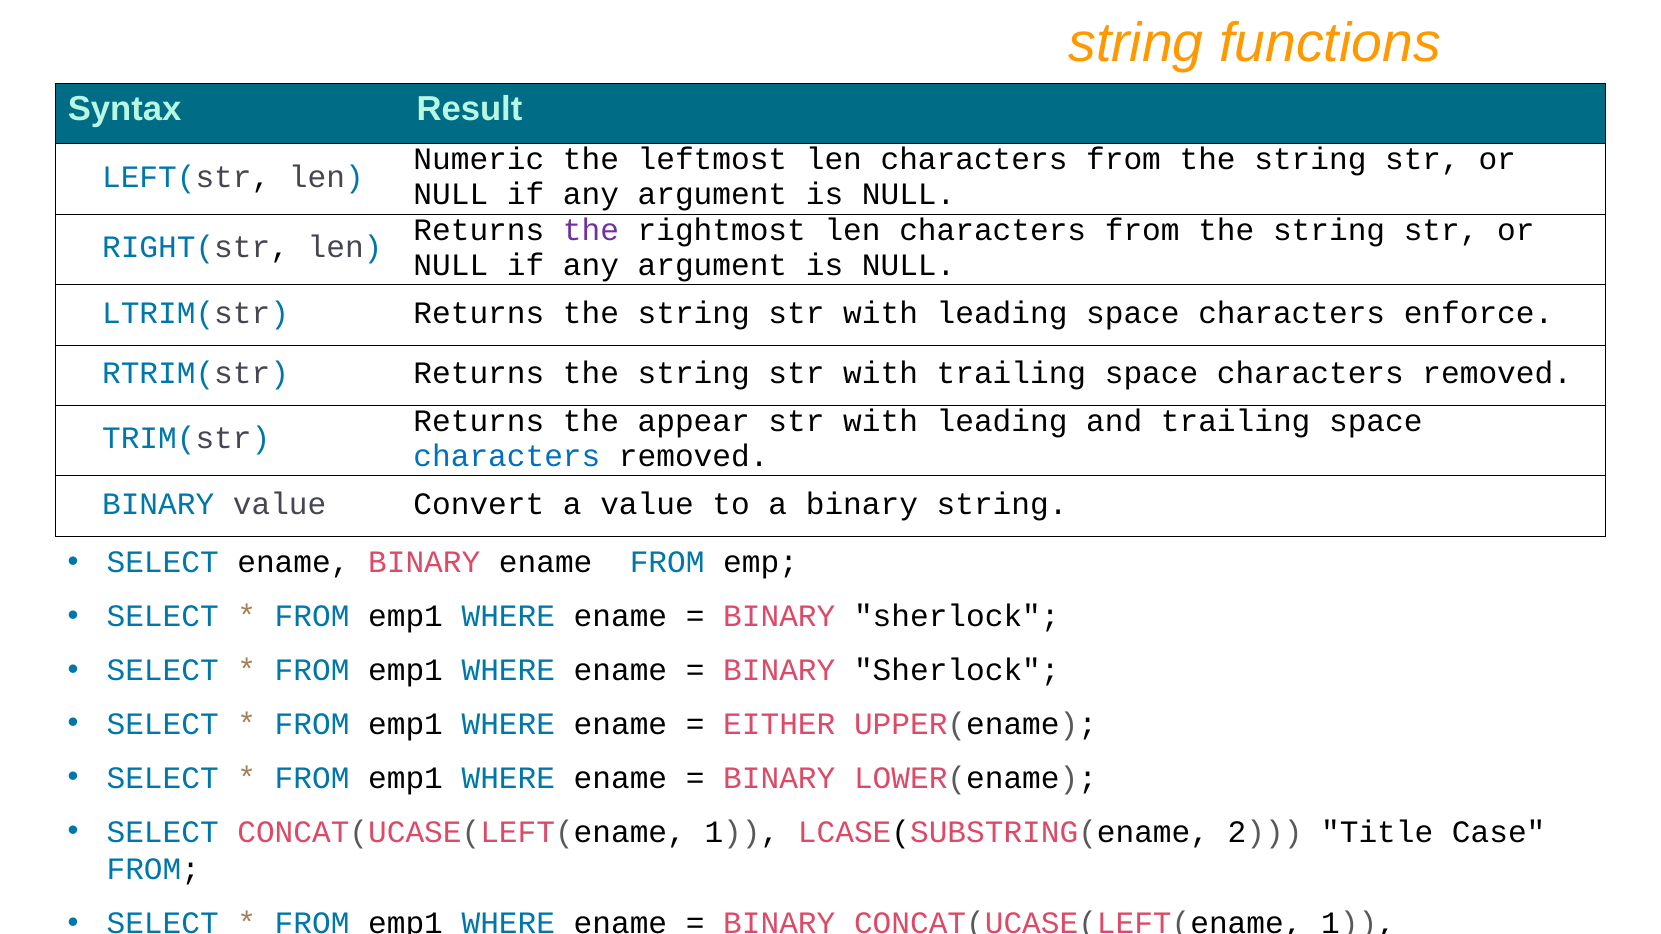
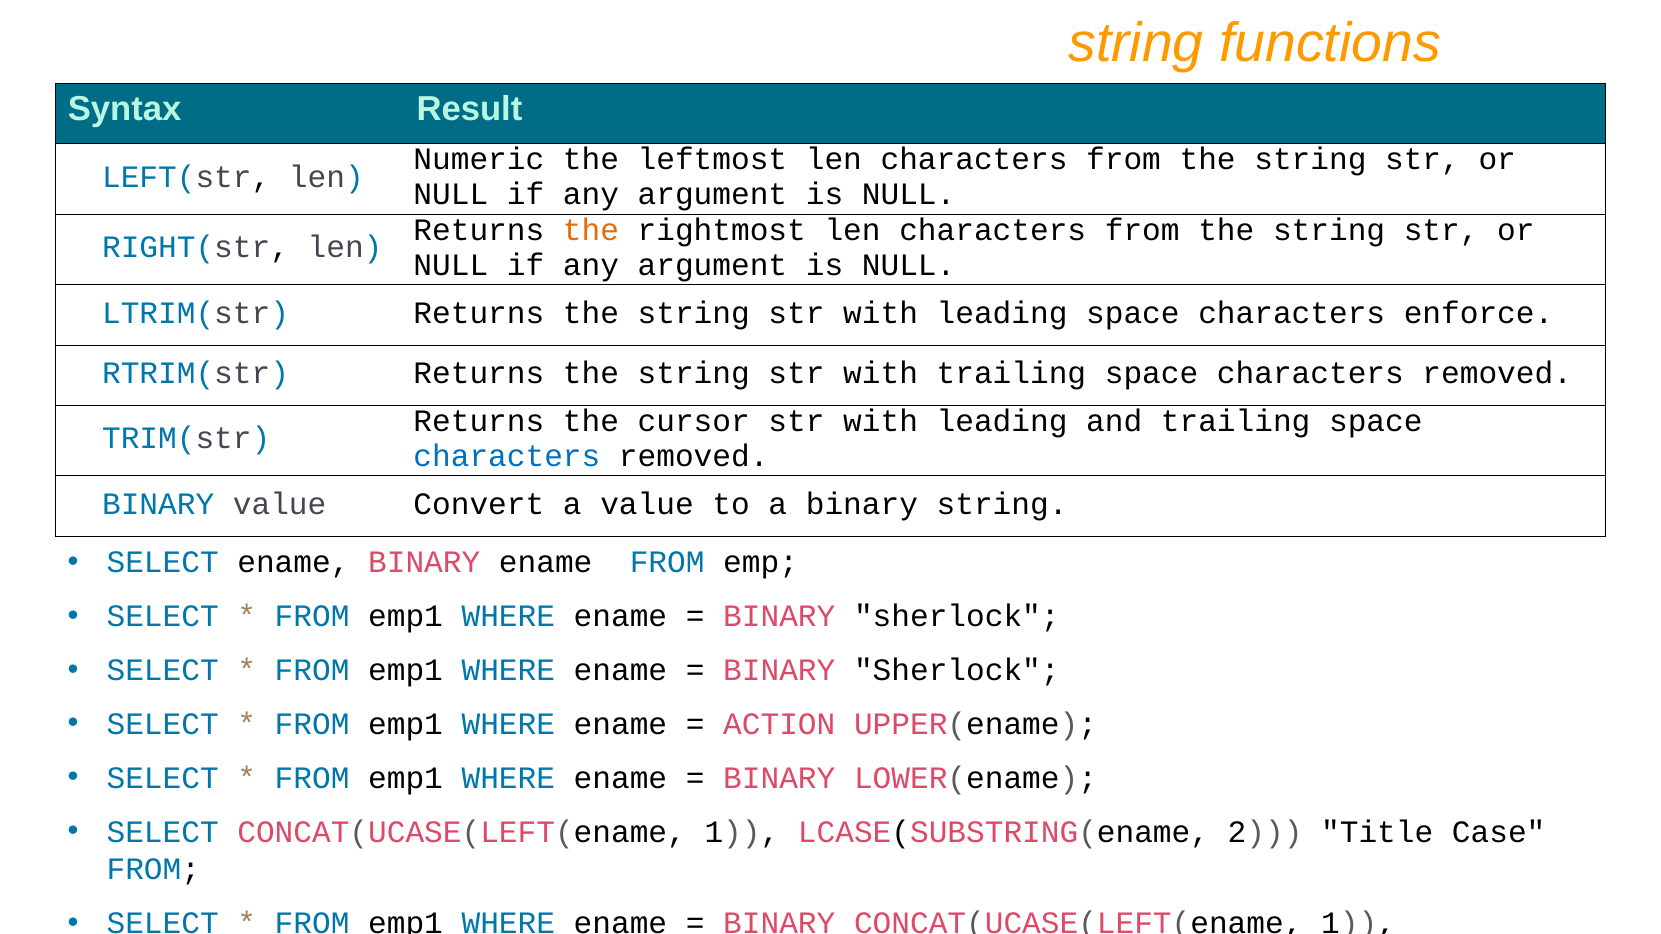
the colour: purple -> orange (591, 230)
appear: appear -> cursor (694, 421)
EITHER: EITHER -> ACTION (779, 725)
